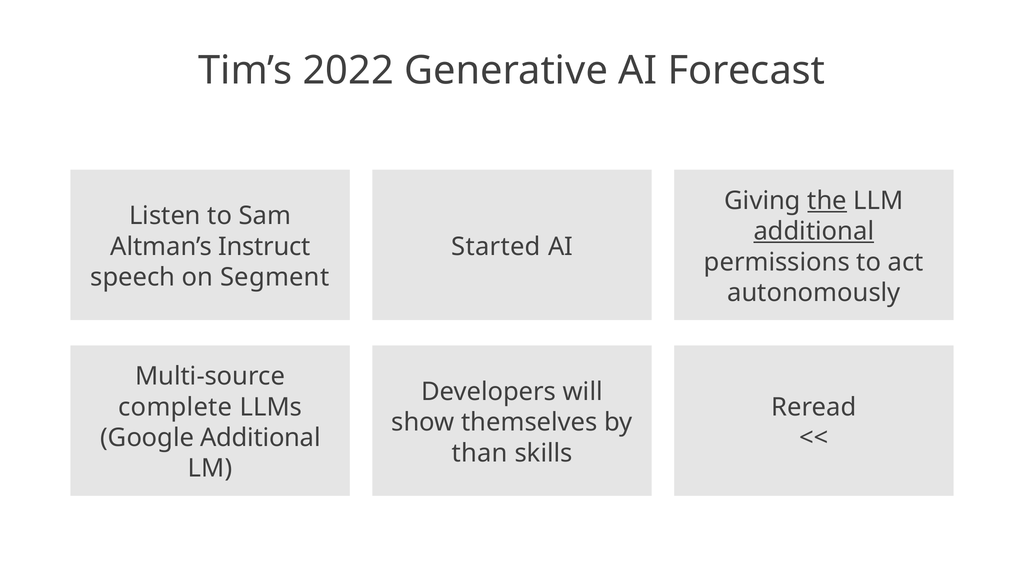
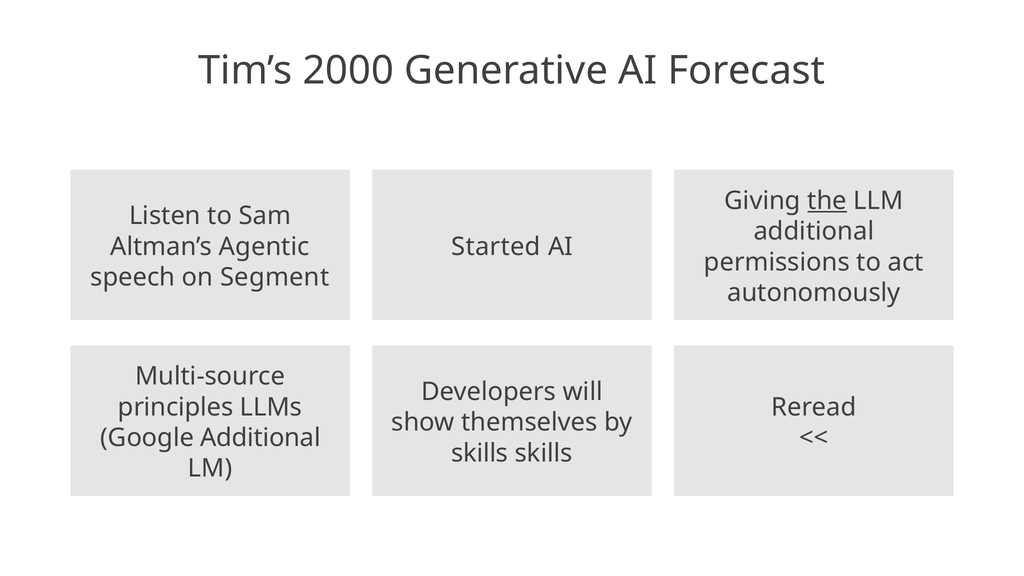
2022: 2022 -> 2000 (348, 71)
additional underline: present -> none (814, 231)
Instruct: Instruct -> Agentic (264, 247)
complete: complete -> principles (176, 407)
than: than -> skills (480, 453)
